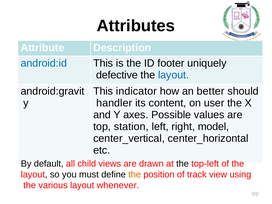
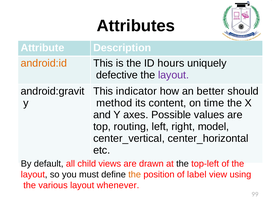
android:id colour: blue -> orange (44, 63)
footer: footer -> hours (171, 63)
layout colour: blue -> purple (174, 75)
handler: handler -> method (114, 103)
user: user -> time (214, 103)
station: station -> routing (131, 127)
track: track -> label (197, 175)
